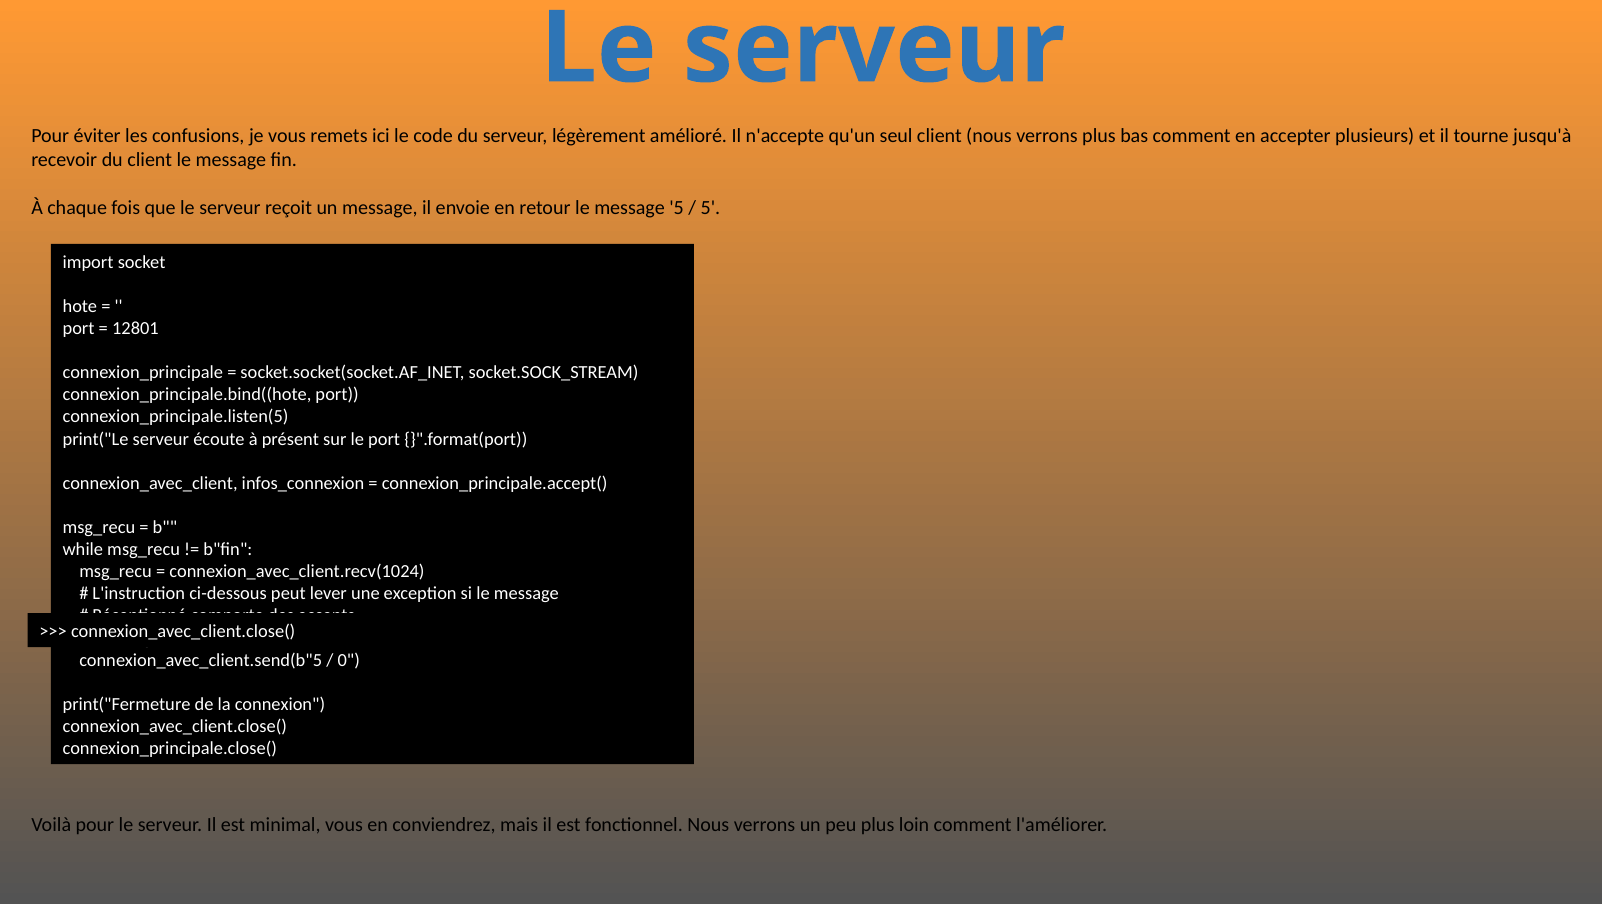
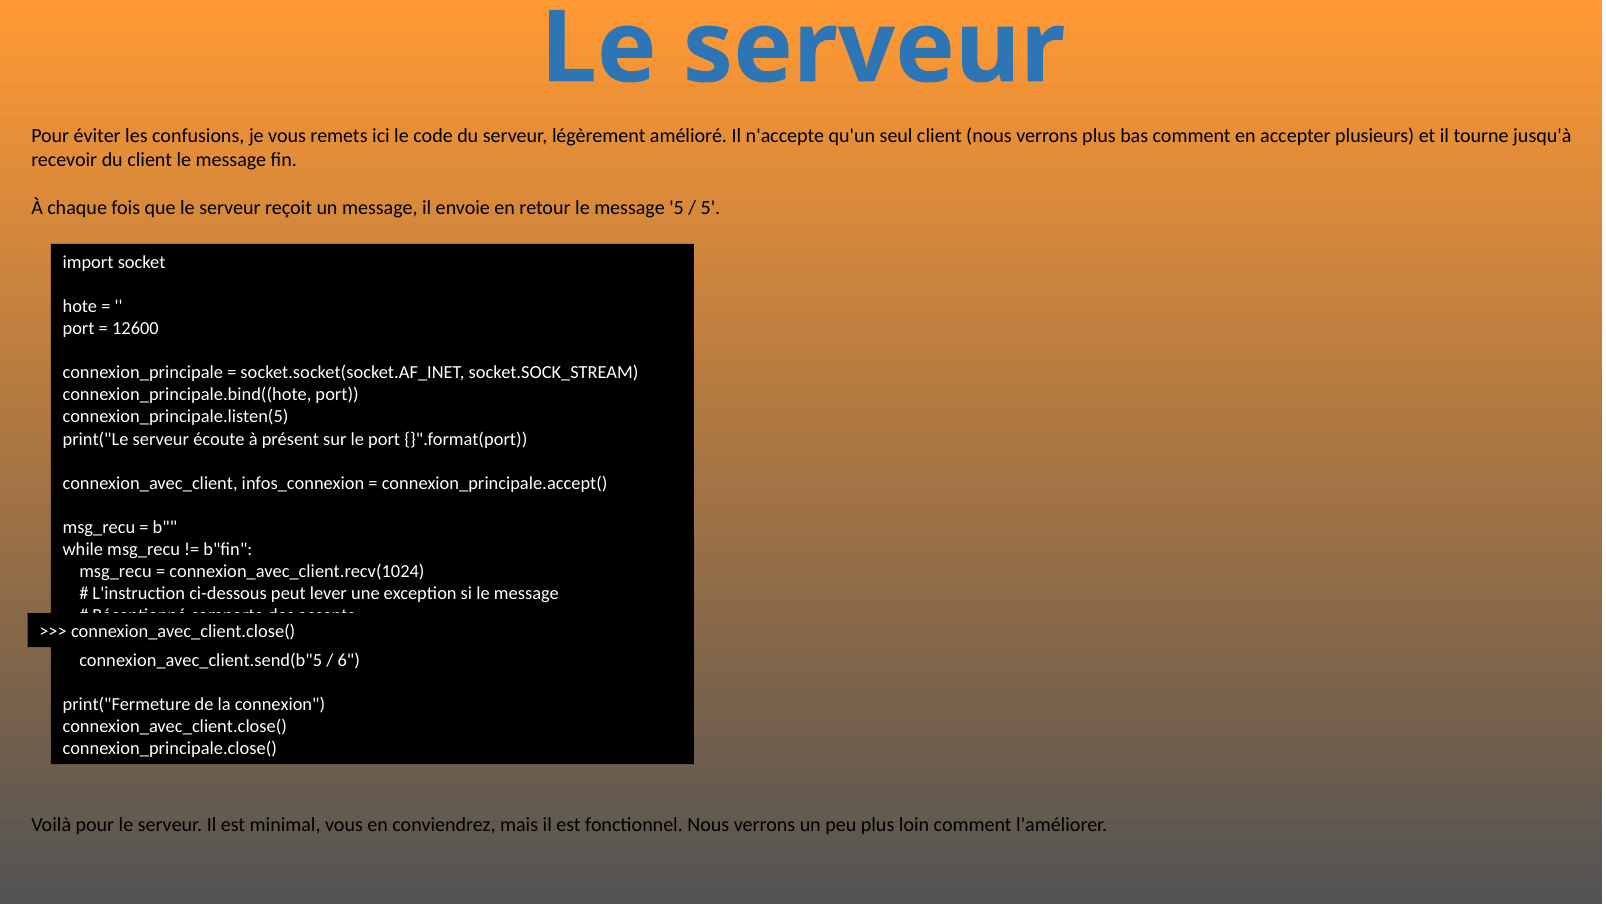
12801: 12801 -> 12600 (135, 328)
0: 0 -> 6 (349, 660)
